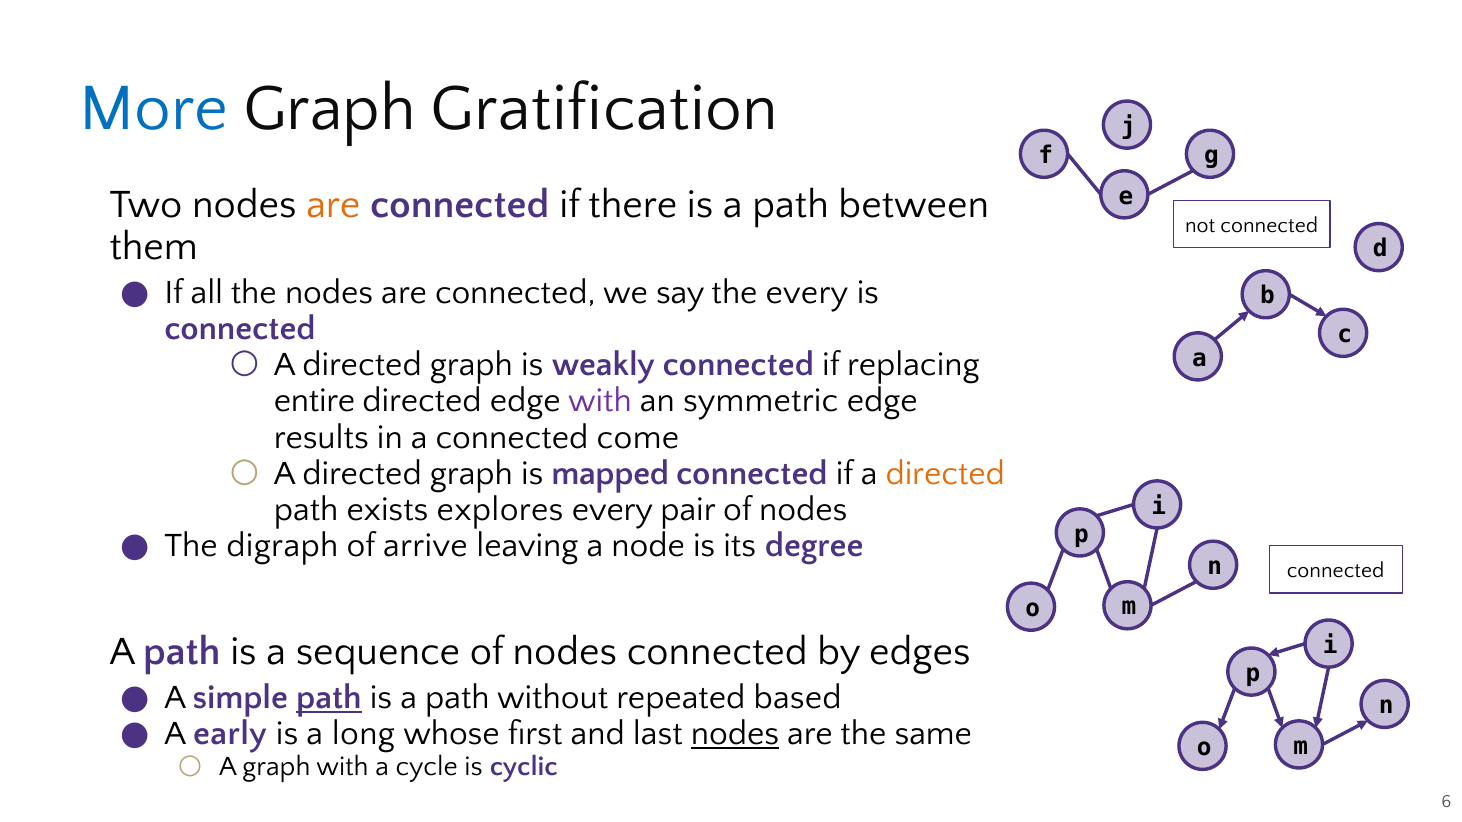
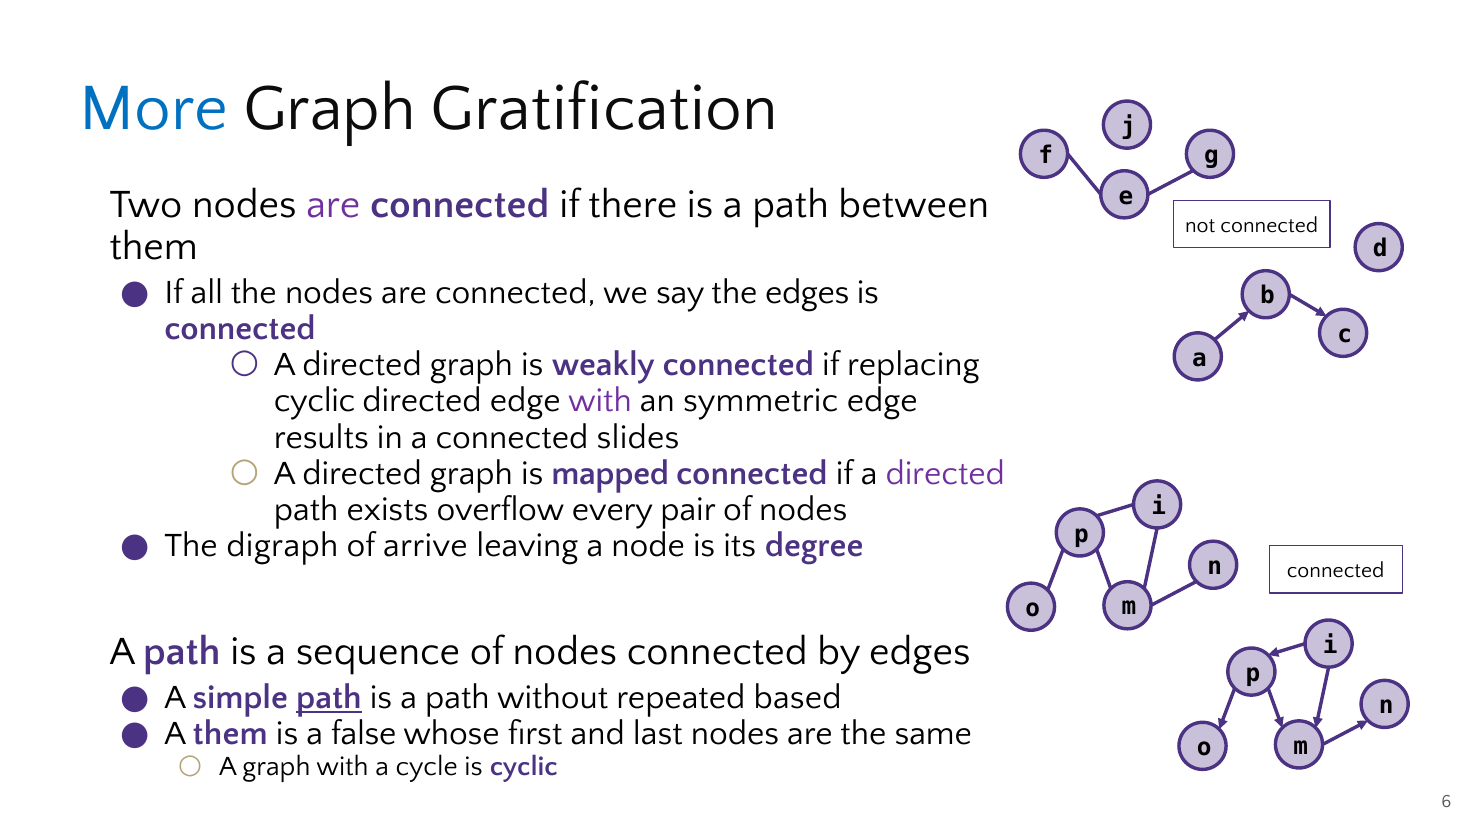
are colour: orange -> purple (333, 204)
the every: every -> edges (807, 293)
entire: entire -> cyclic (315, 401)
come: come -> slides (638, 437)
directed colour: orange -> purple (945, 473)
explores: explores -> overflow (500, 509)
A early: early -> them (230, 734)
long: long -> false (364, 734)
nodes underline: present -> none (735, 734)
